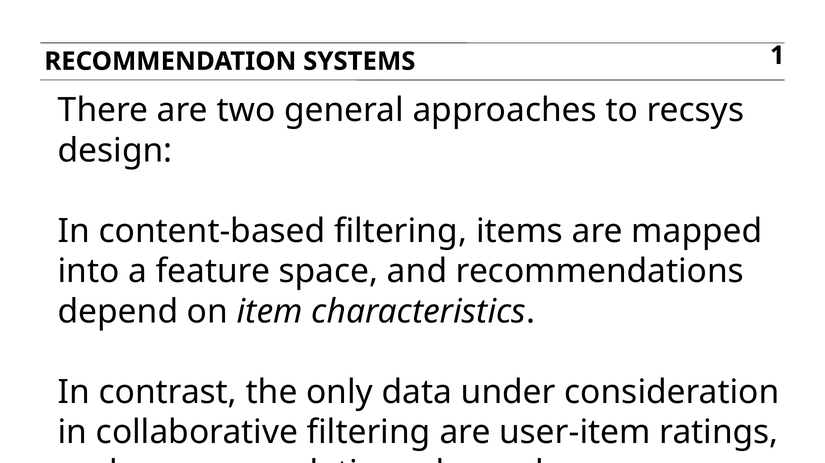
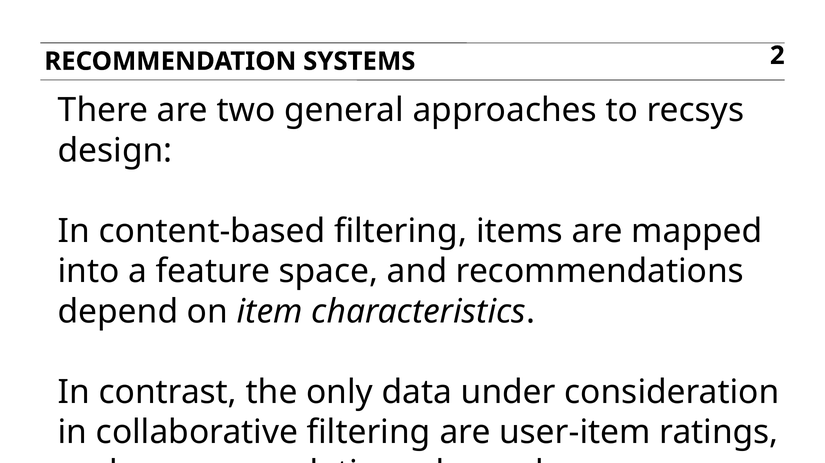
1: 1 -> 2 (777, 55)
